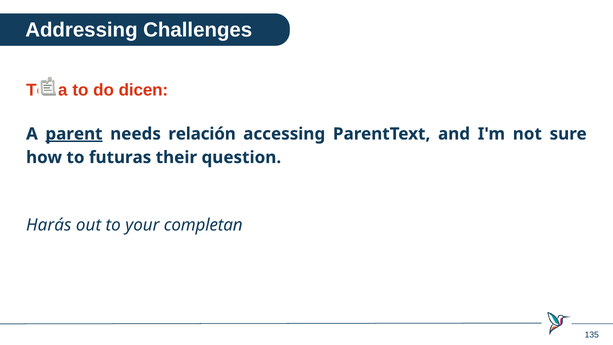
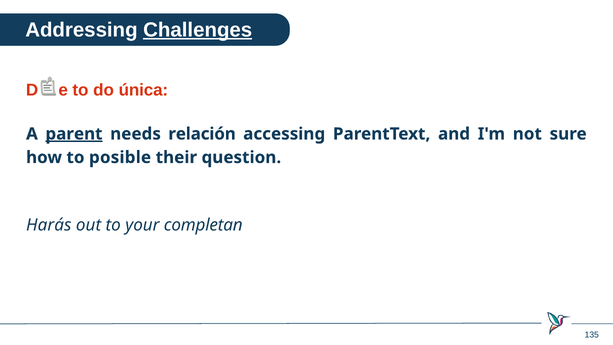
Challenges underline: none -> present (198, 30)
Toda: Toda -> Darle (47, 90)
dicen: dicen -> única (143, 90)
futuras: futuras -> posible (120, 157)
